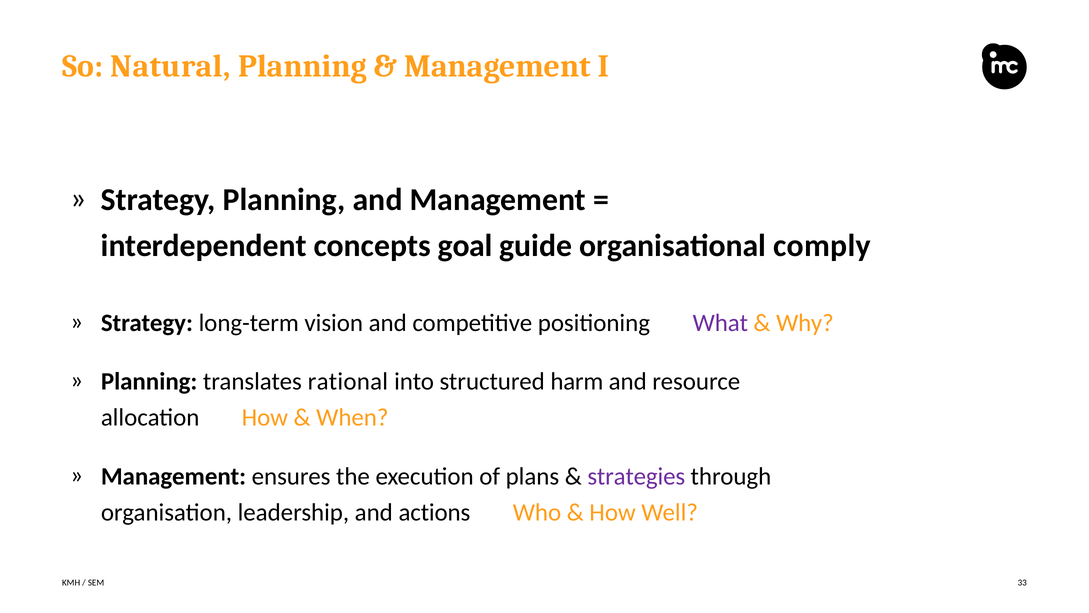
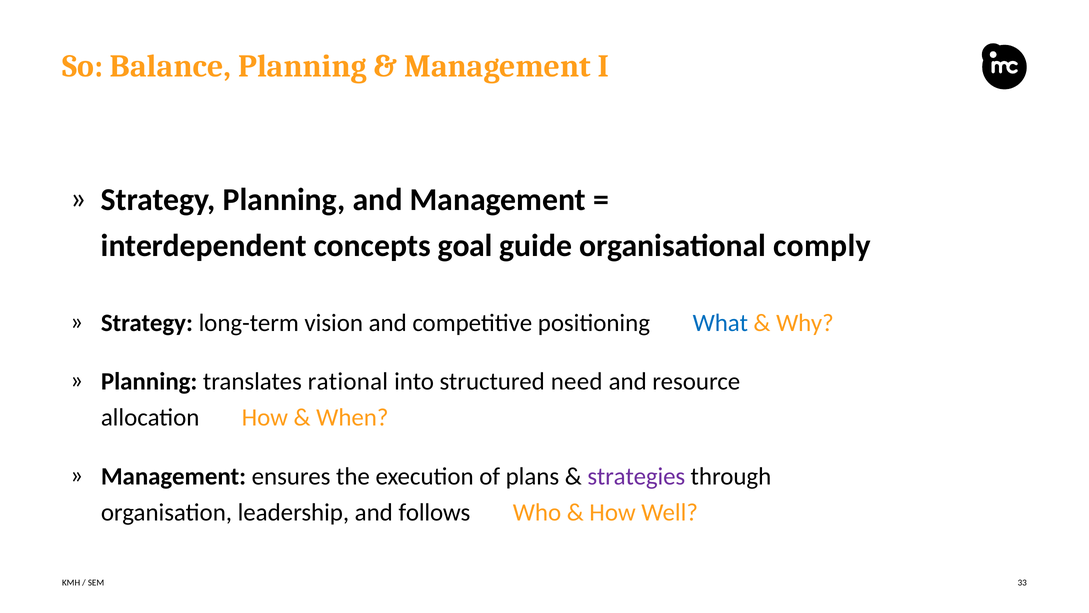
Natural: Natural -> Balance (170, 66)
What colour: purple -> blue (720, 323)
harm: harm -> need (577, 381)
actions: actions -> follows (434, 512)
